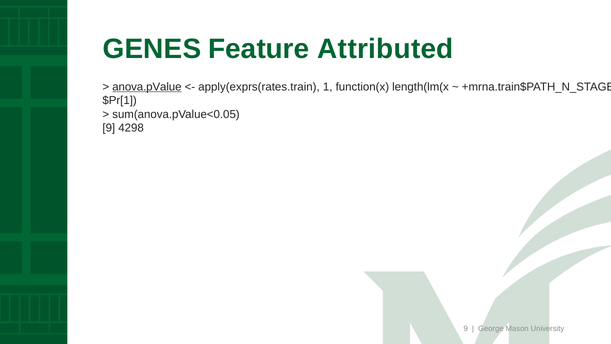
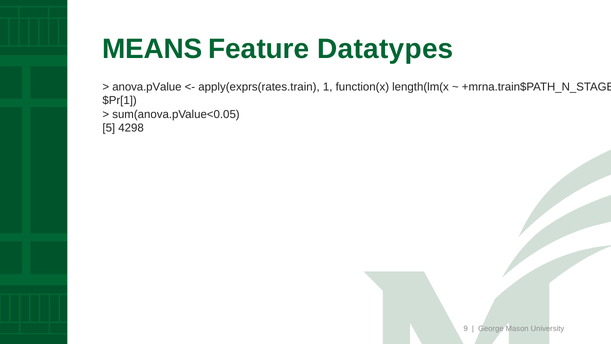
GENES: GENES -> MEANS (152, 49)
Attributed: Attributed -> Datatypes (385, 49)
anova.pValue underline: present -> none (147, 87)
9: 9 -> 5 (109, 128)
